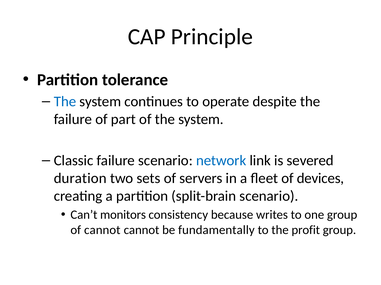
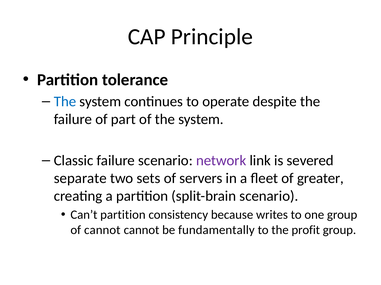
network colour: blue -> purple (221, 161)
duration: duration -> separate (80, 179)
devices: devices -> greater (320, 179)
Can’t monitors: monitors -> partition (123, 215)
